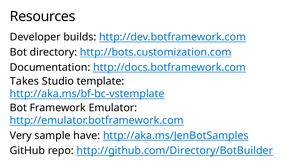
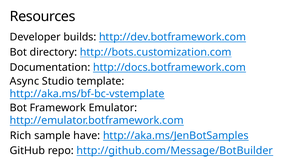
Takes: Takes -> Async (24, 81)
Very: Very -> Rich (21, 136)
http://github.com/Directory/BotBuilder: http://github.com/Directory/BotBuilder -> http://github.com/Message/BotBuilder (175, 151)
